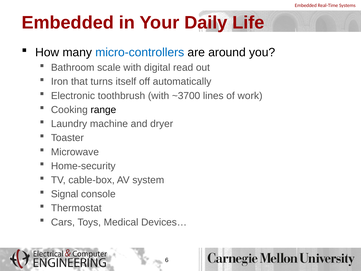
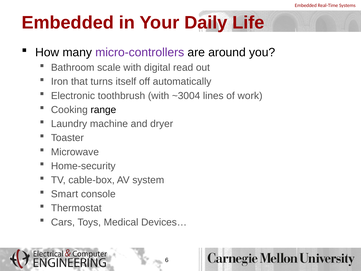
micro-controllers colour: blue -> purple (140, 52)
~3700: ~3700 -> ~3004 (186, 96)
Signal: Signal -> Smart (65, 194)
